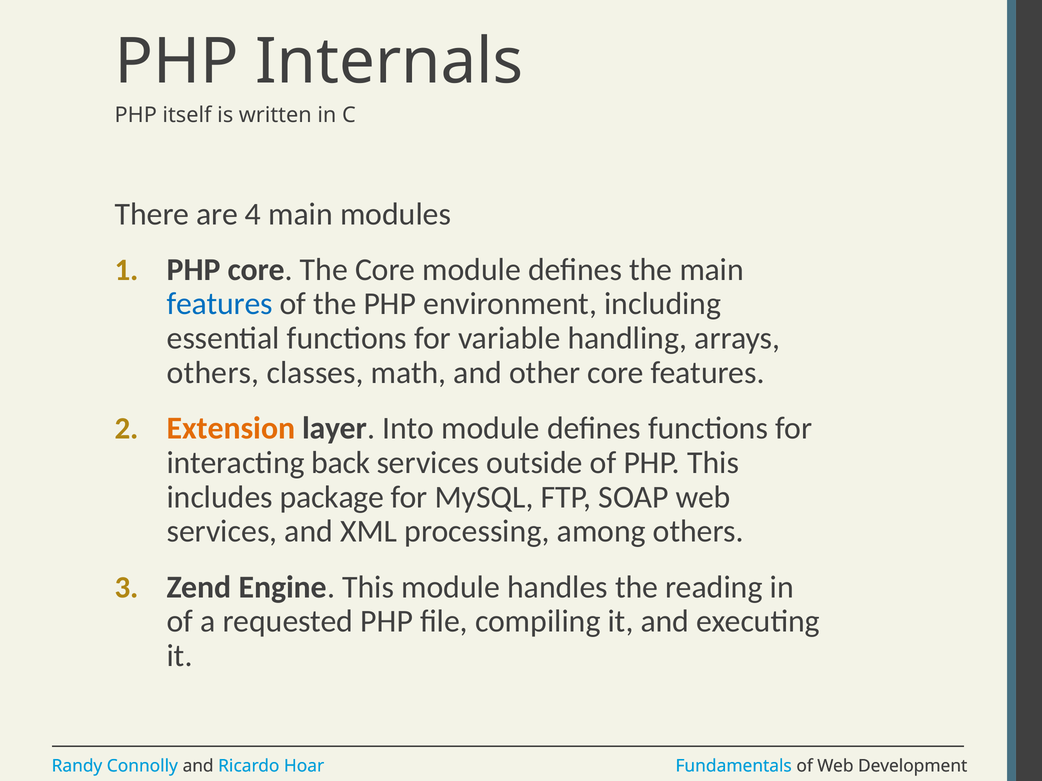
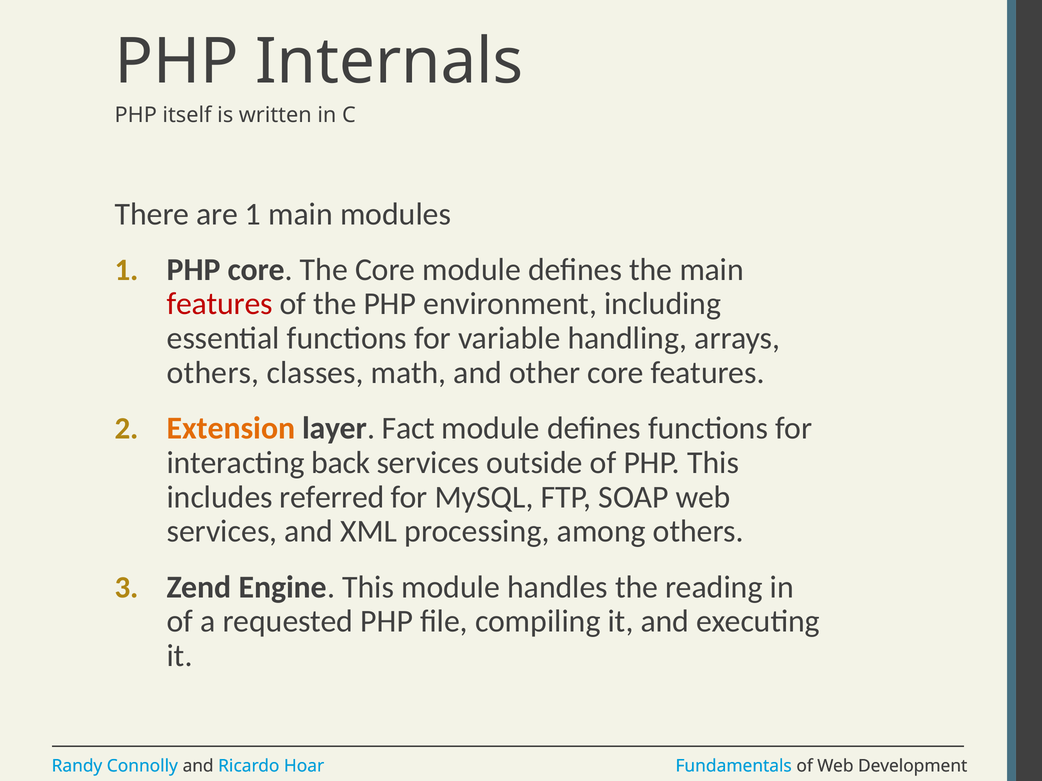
are 4: 4 -> 1 (253, 214)
features colour: blue -> red (220, 304)
Into: Into -> Fact (408, 429)
package: package -> referred (332, 497)
